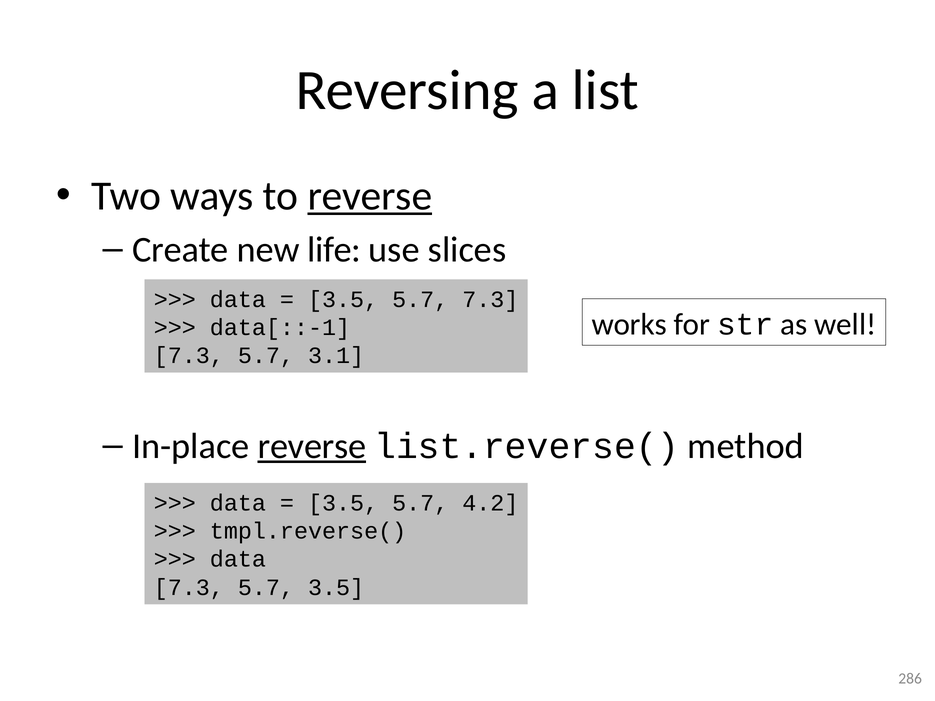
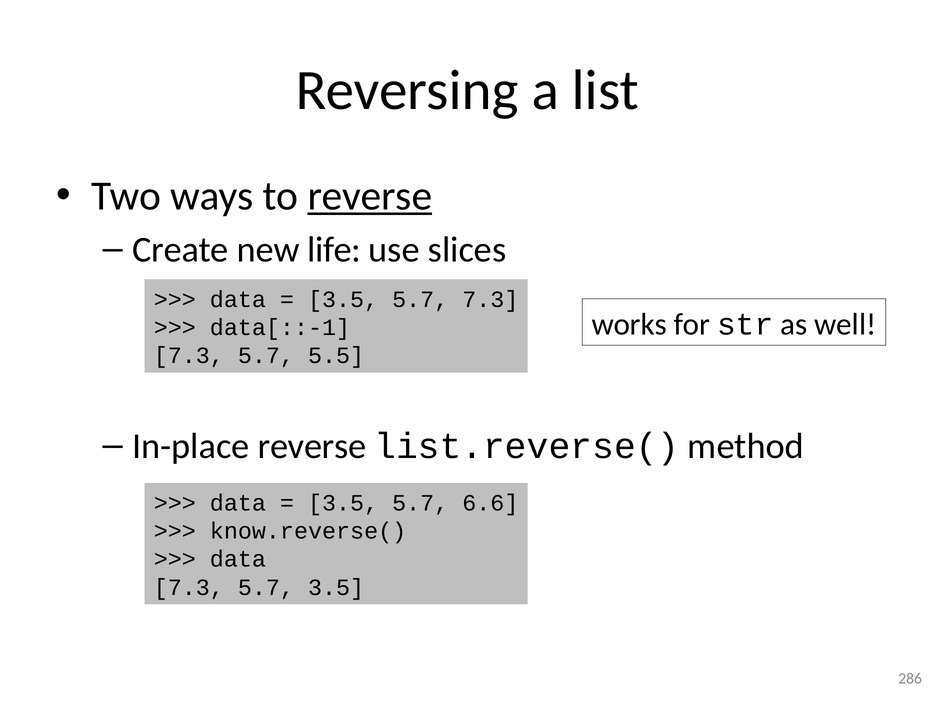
3.1: 3.1 -> 5.5 (336, 356)
reverse underline: present -> none (312, 446)
4.2: 4.2 -> 6.6 (490, 503)
tmpl.reverse(: tmpl.reverse( -> know.reverse( (308, 531)
